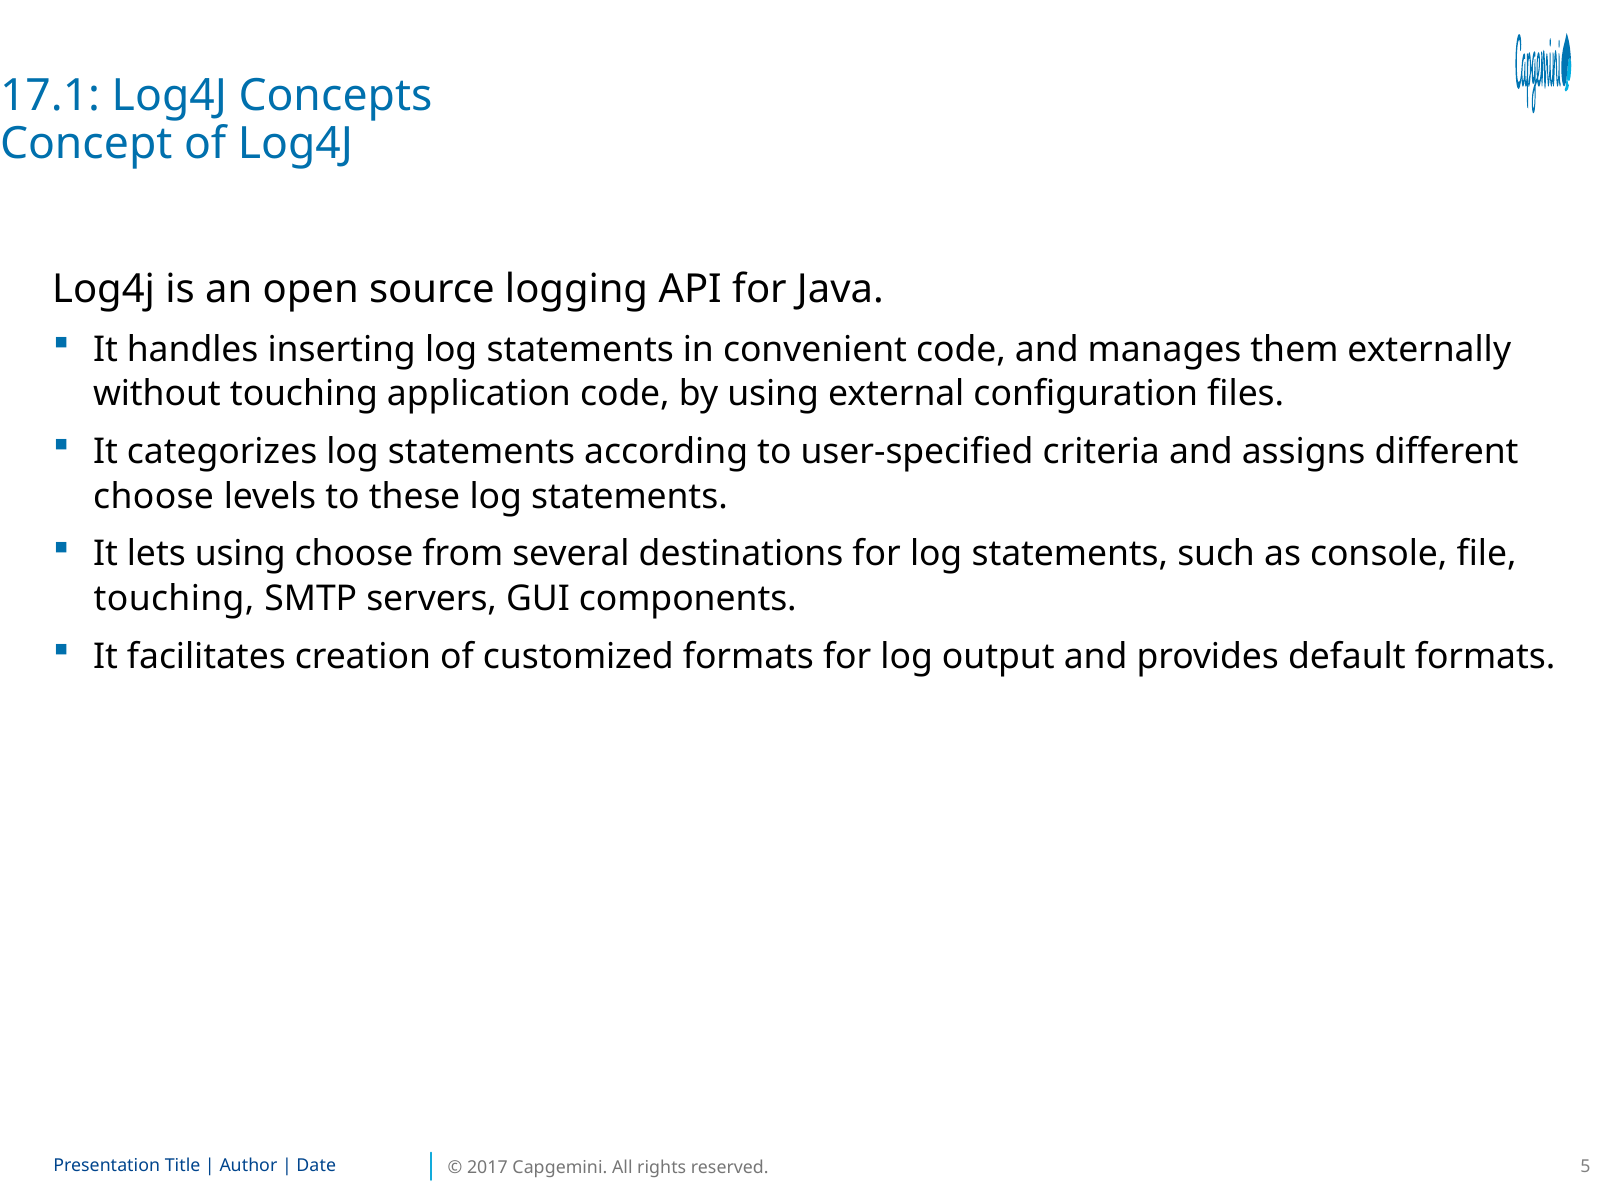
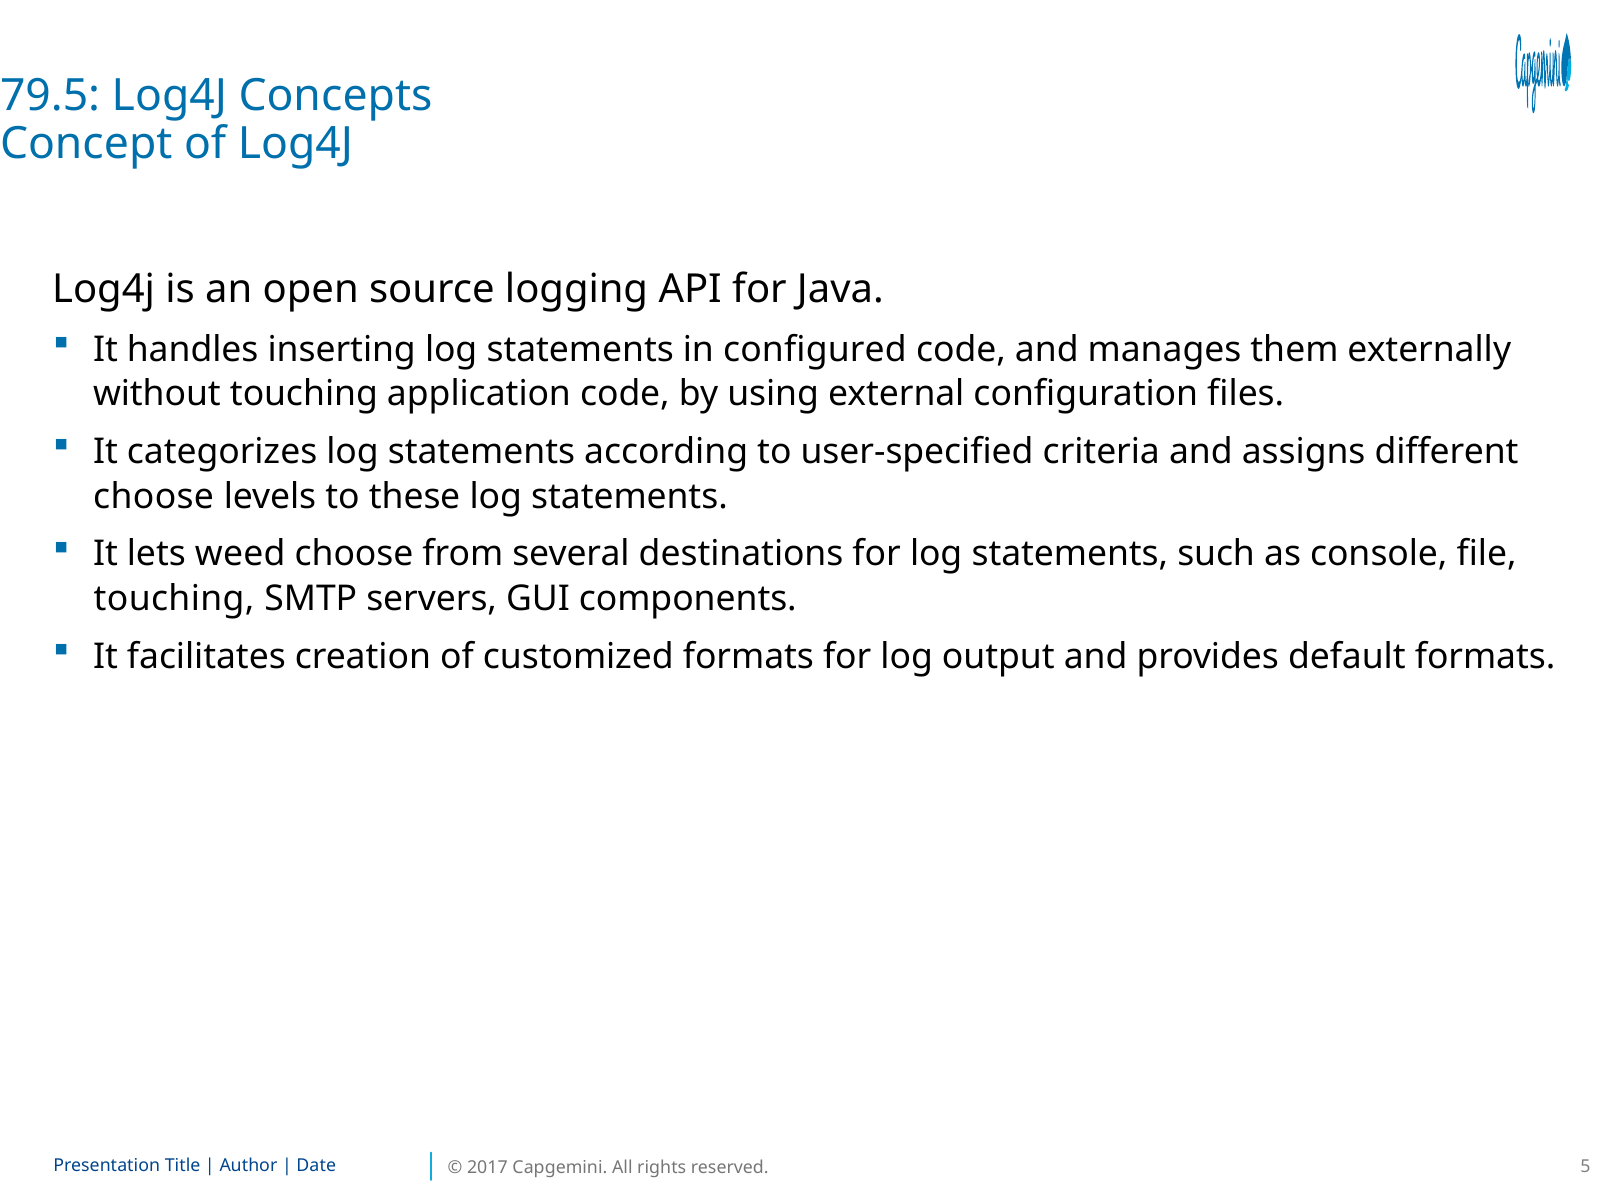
17.1: 17.1 -> 79.5 (50, 96)
convenient: convenient -> configured (815, 350)
lets using: using -> weed (240, 554)
